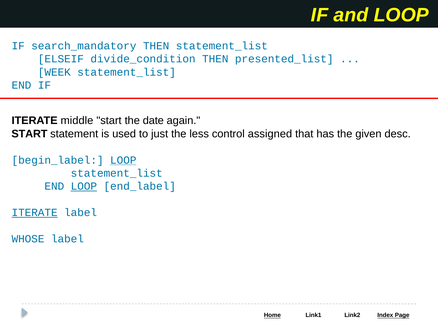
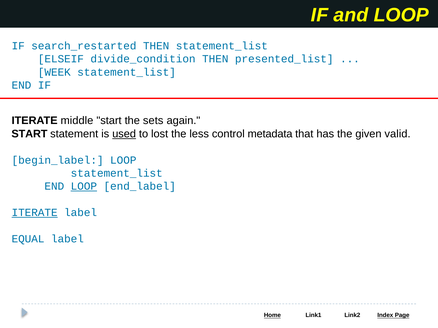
search_mandatory: search_mandatory -> search_restarted (84, 46)
date: date -> sets (153, 121)
used underline: none -> present (124, 134)
just: just -> lost (160, 134)
assigned: assigned -> metadata (270, 134)
desc: desc -> valid (398, 134)
LOOP underline: present -> none (123, 160)
WHOSE: WHOSE -> EQUAL (28, 239)
